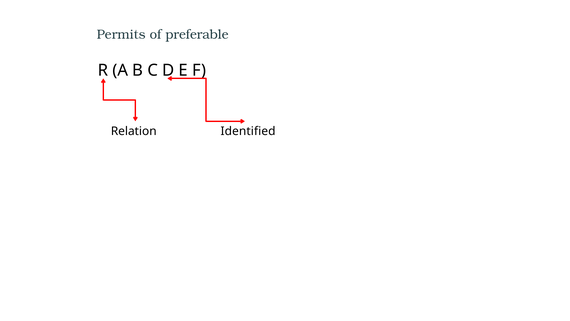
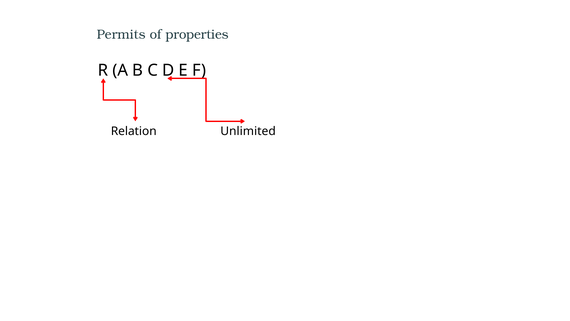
preferable: preferable -> properties (197, 34)
Identified: Identified -> Unlimited (248, 131)
